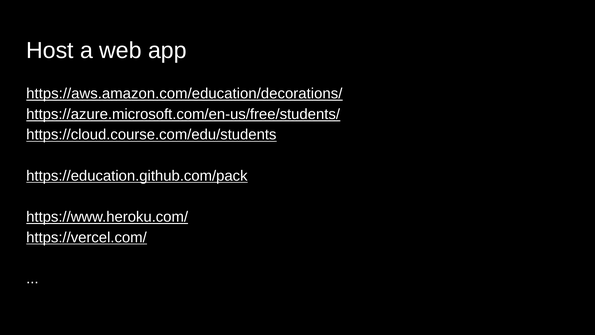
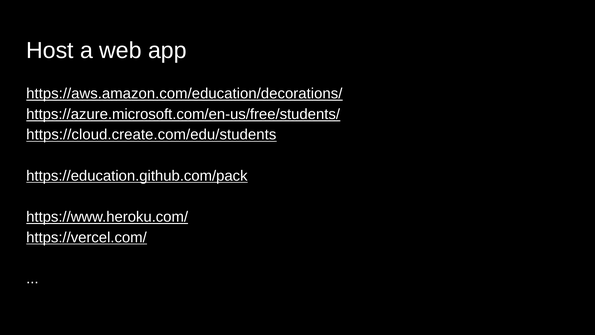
https://cloud.course.com/edu/students: https://cloud.course.com/edu/students -> https://cloud.create.com/edu/students (151, 135)
